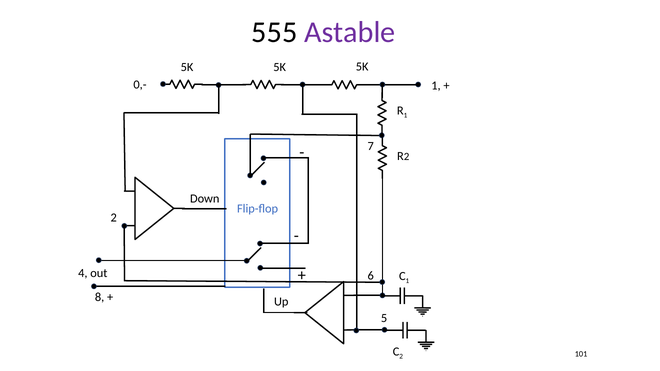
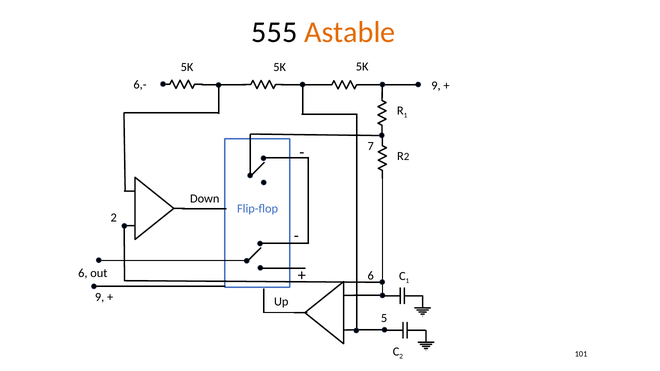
Astable colour: purple -> orange (350, 33)
0,-: 0,- -> 6,- (140, 85)
1: 1 -> 9 (436, 86)
4: 4 -> 6 (83, 273)
8: 8 -> 9 (100, 298)
